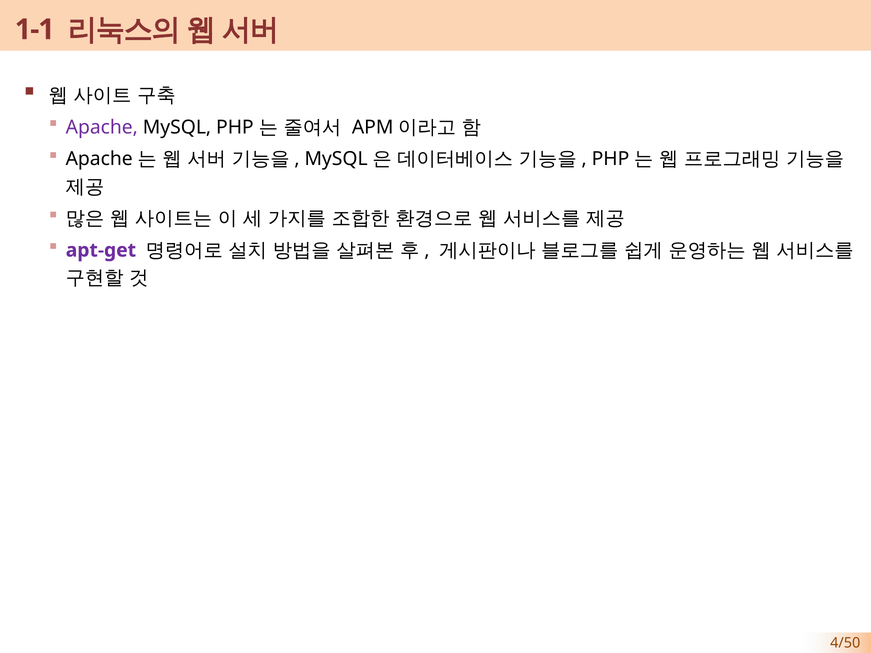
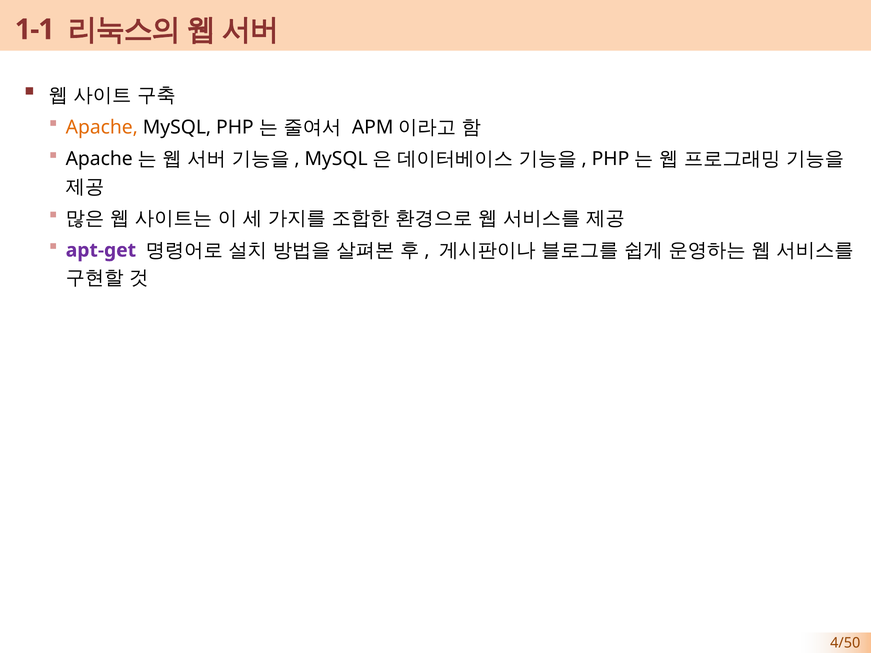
Apache colour: purple -> orange (102, 127)
